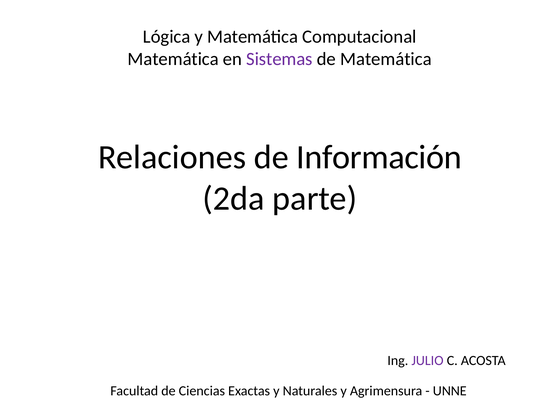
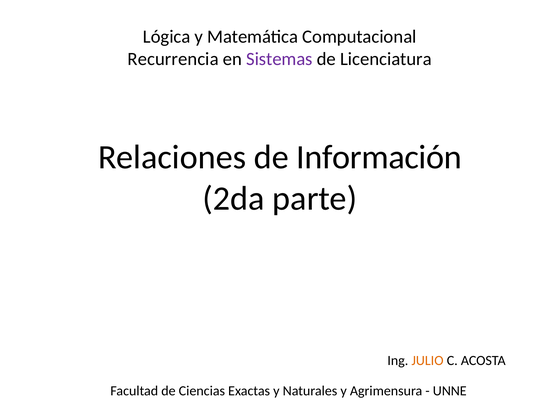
Matemática: Matemática -> Recurrencia (173, 59)
de Matemática: Matemática -> Licenciatura (386, 59)
JULIO colour: purple -> orange (427, 361)
